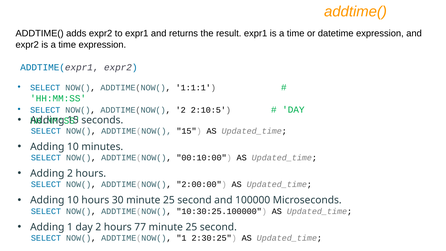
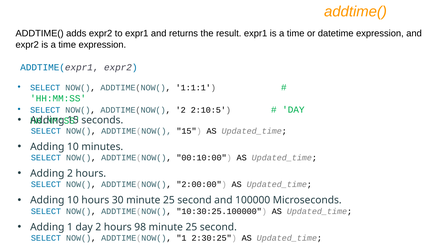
77: 77 -> 98 (140, 227)
